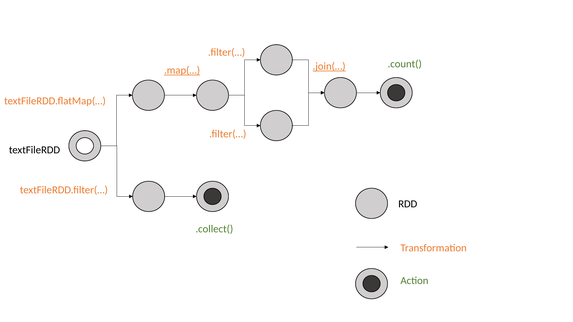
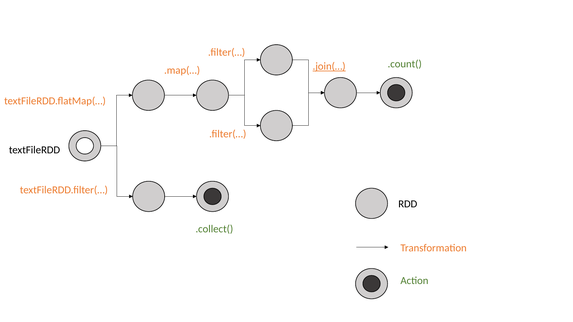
.map(… underline: present -> none (182, 70)
